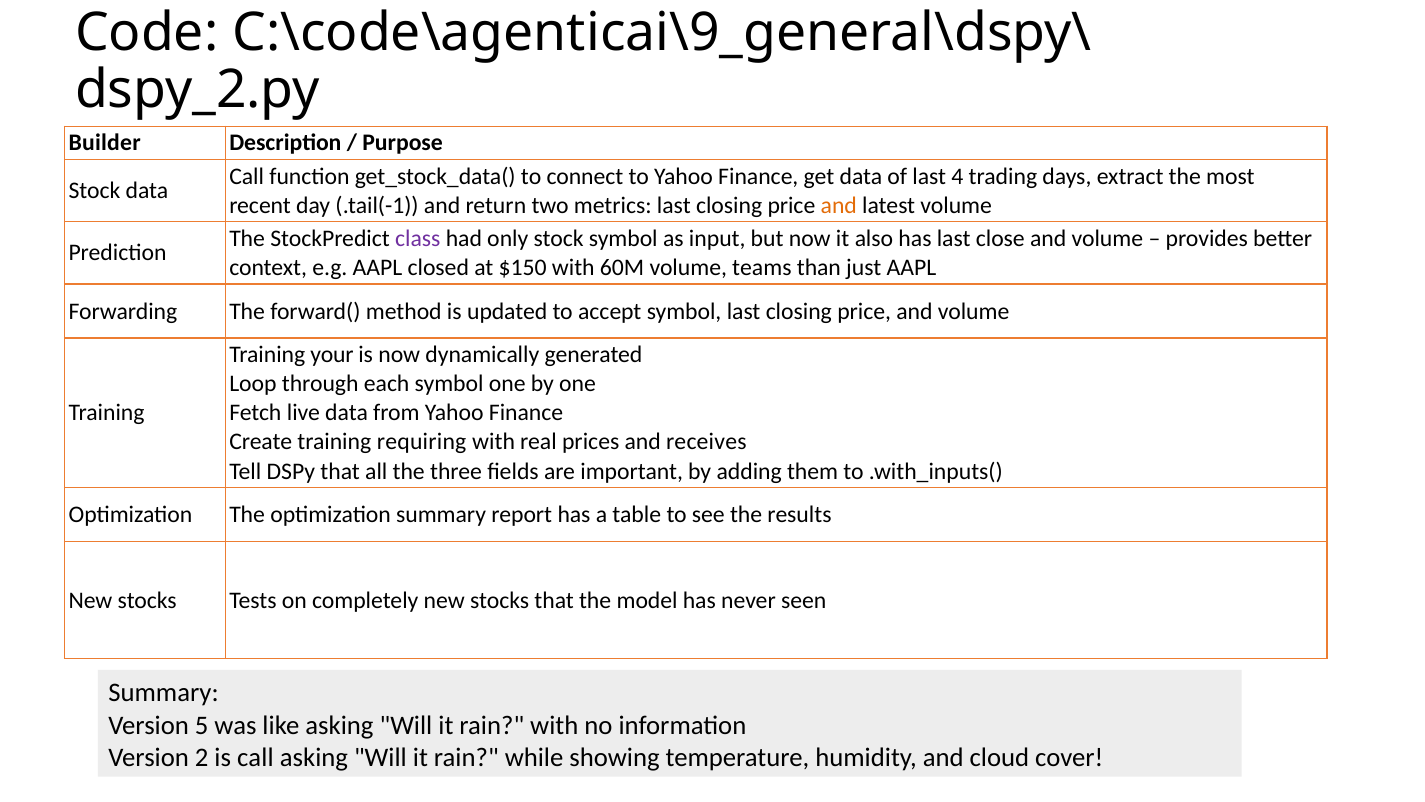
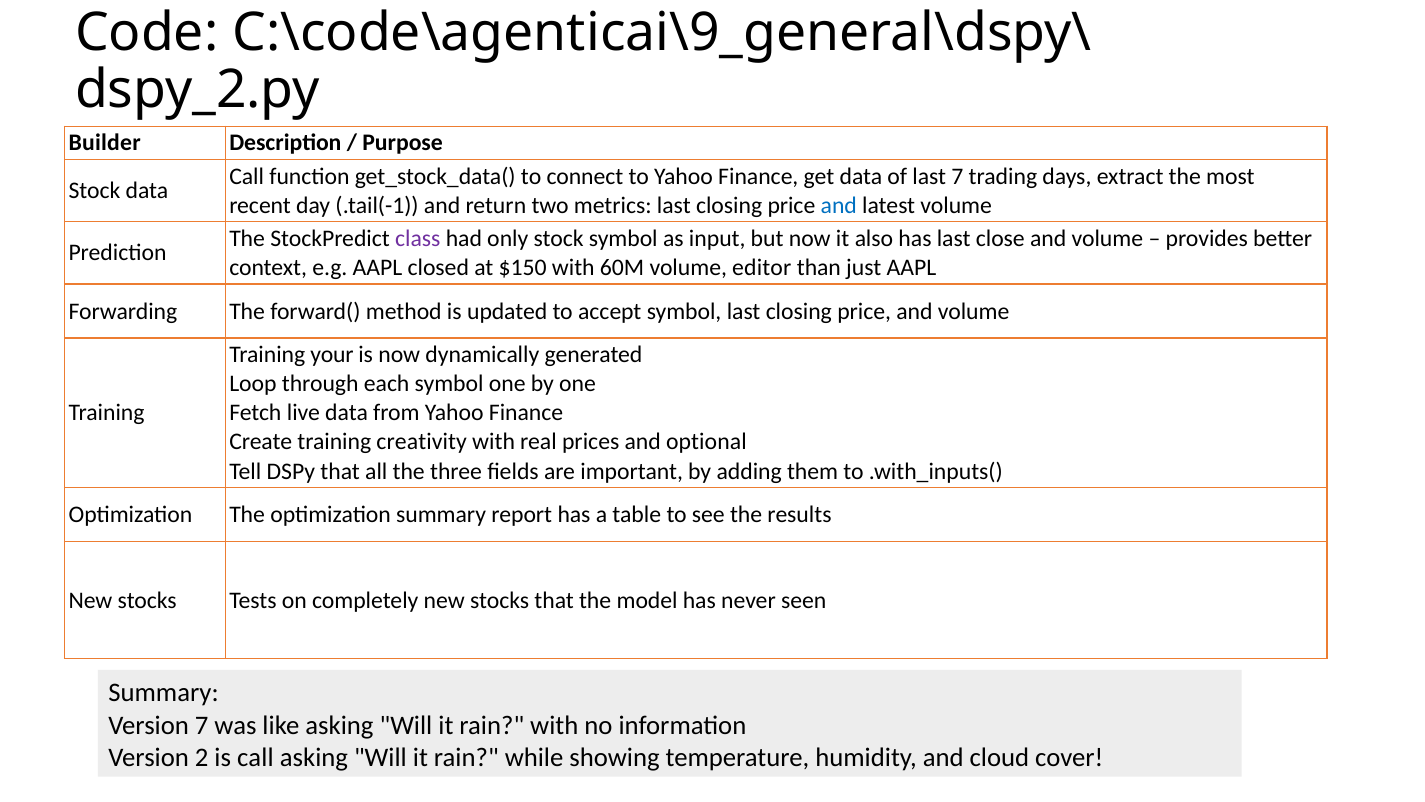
last 4: 4 -> 7 (957, 176)
and colour: orange -> blue (839, 205)
teams: teams -> editor (762, 267)
requiring: requiring -> creativity (422, 442)
receives: receives -> optional (706, 442)
Version 5: 5 -> 7 (202, 725)
